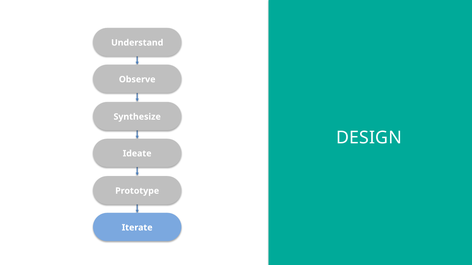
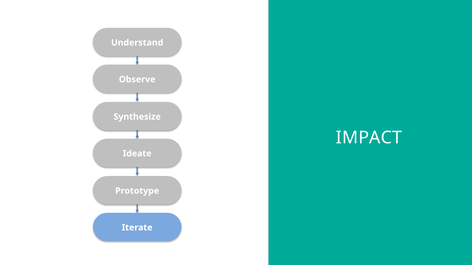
DESIGN: DESIGN -> IMPACT (369, 138)
